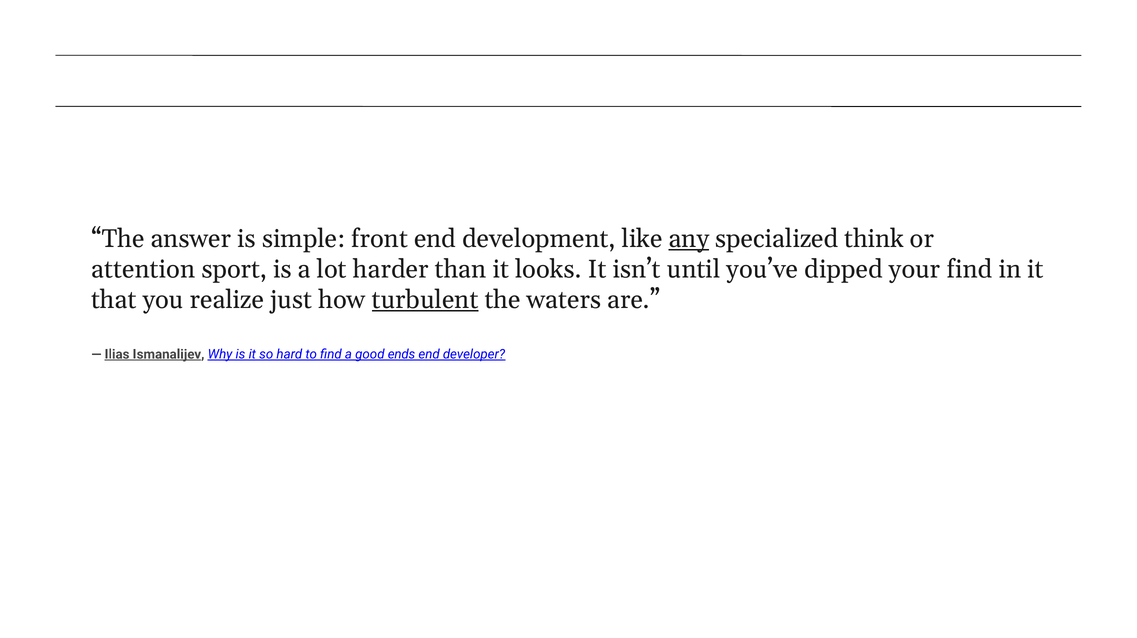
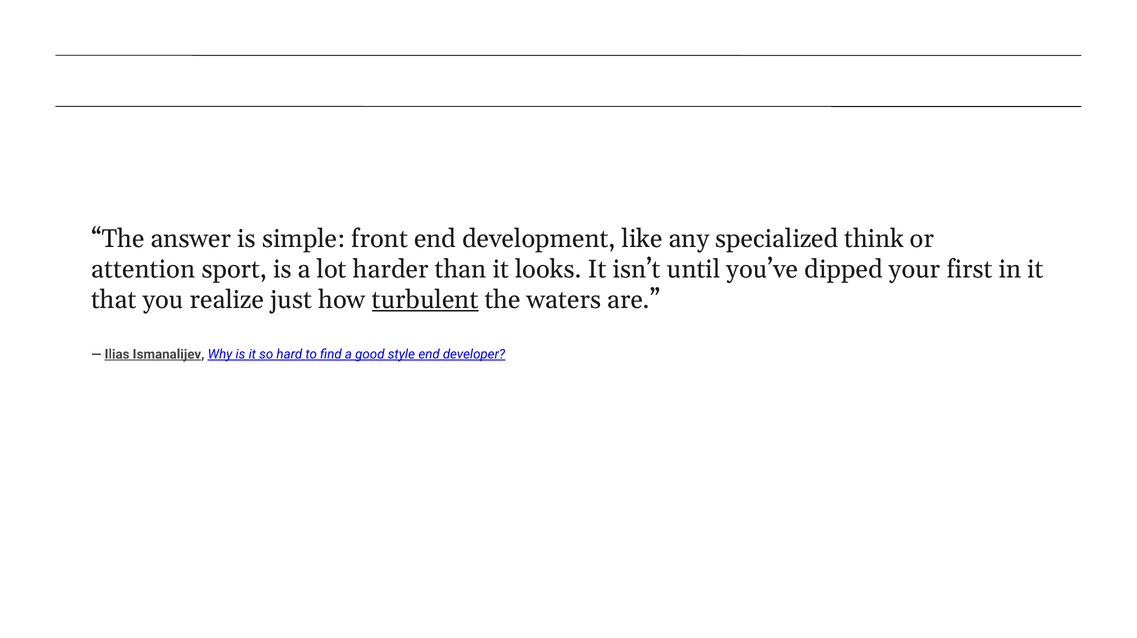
any underline: present -> none (689, 239)
your find: find -> first (970, 270)
ends: ends -> style (401, 355)
